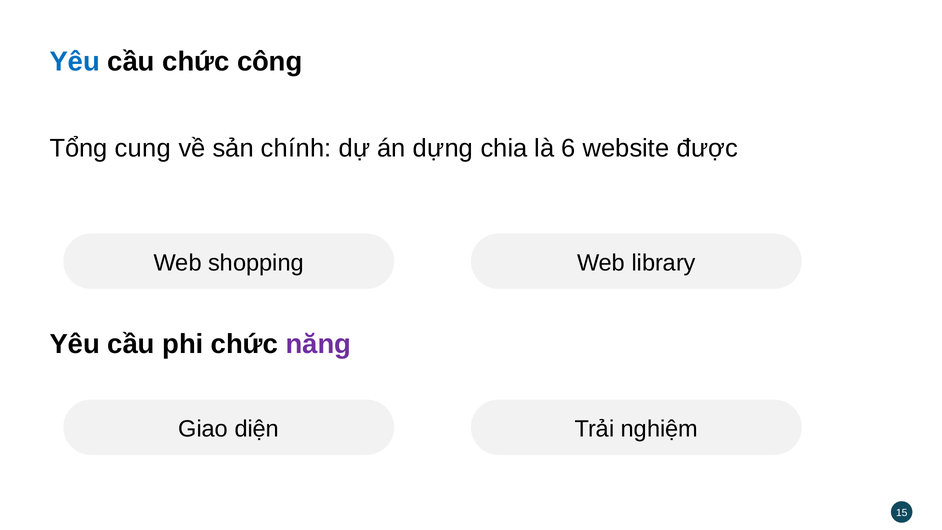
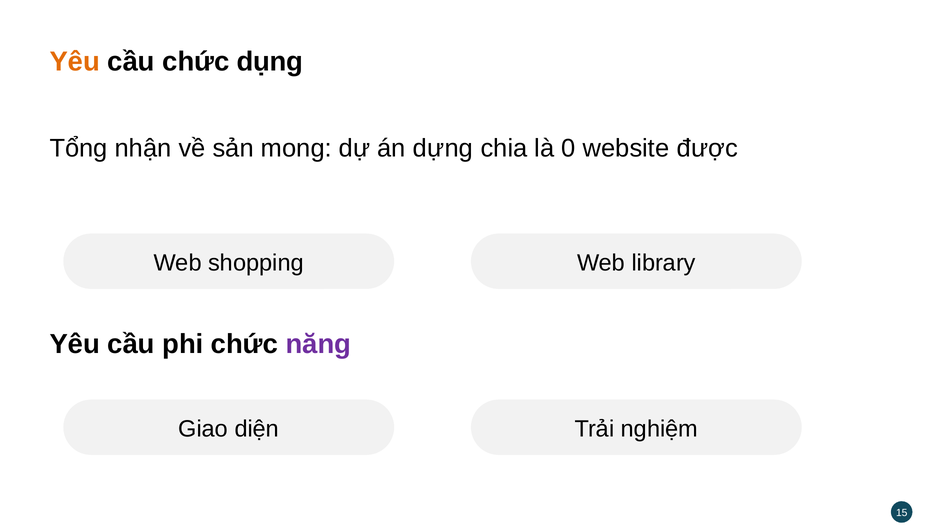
Yêu colour: blue -> orange (75, 62)
công: công -> dụng (270, 62)
cung: cung -> nhận (143, 148)
chính: chính -> mong (296, 148)
6: 6 -> 0 (569, 148)
